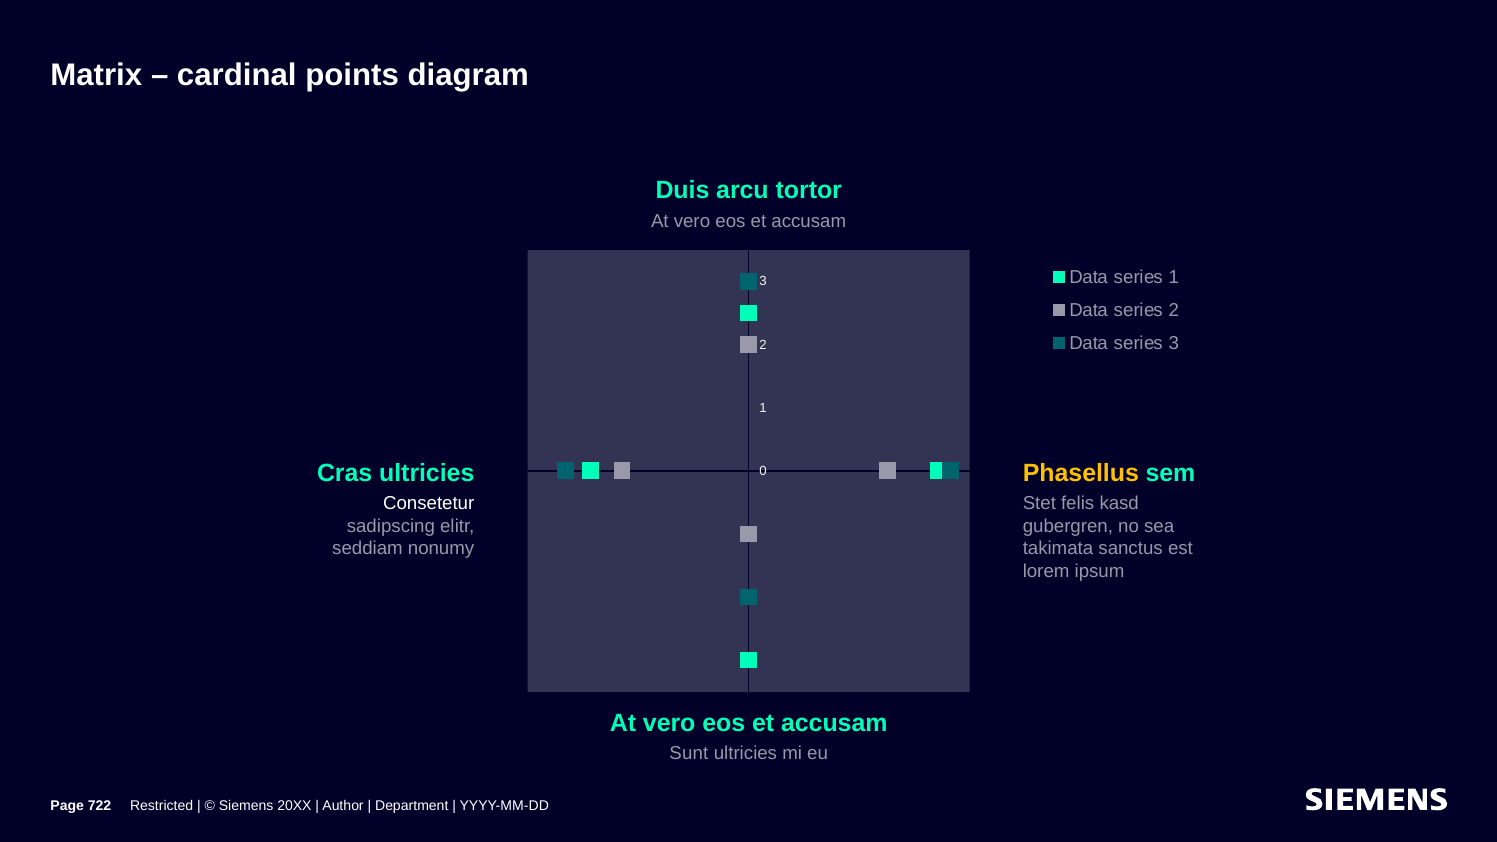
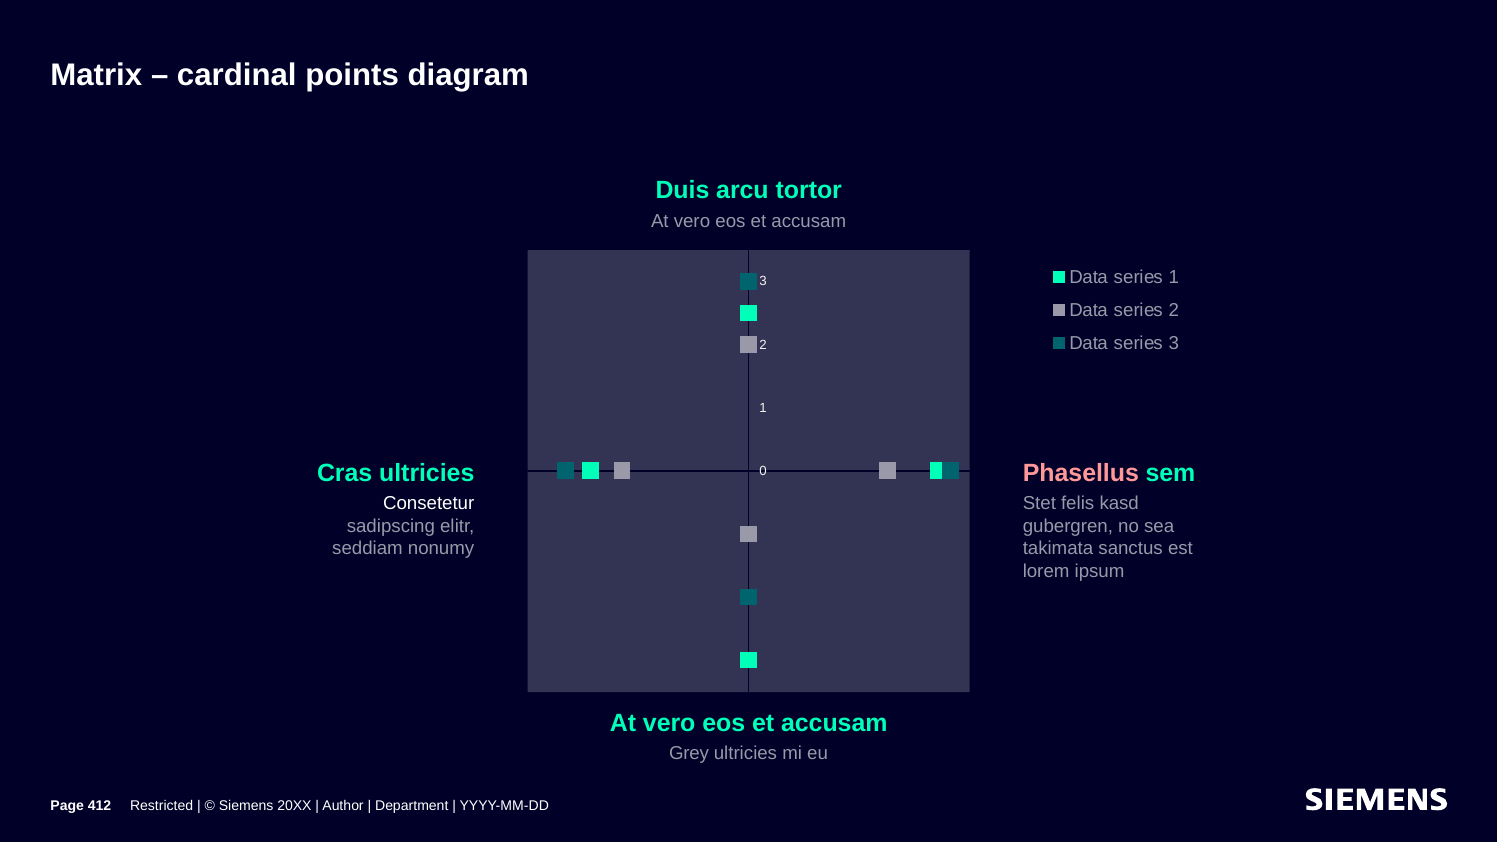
Phasellus colour: yellow -> pink (1081, 473)
Sunt: Sunt -> Grey (689, 753)
722: 722 -> 412 (100, 806)
